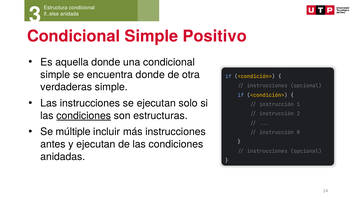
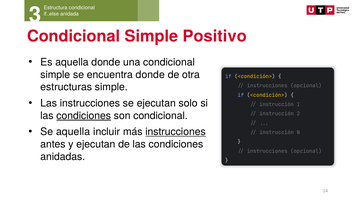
verdaderas: verdaderas -> estructuras (66, 87)
son estructuras: estructuras -> condicional (161, 115)
Se múltiple: múltiple -> aquella (73, 132)
instrucciones underline: none -> present (176, 132)
